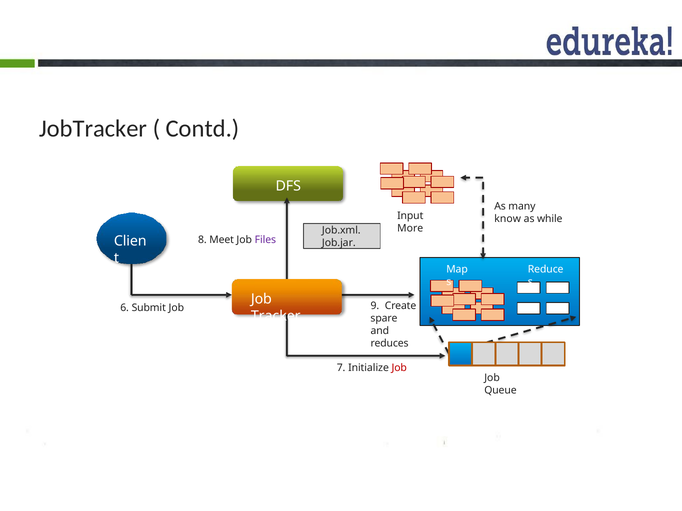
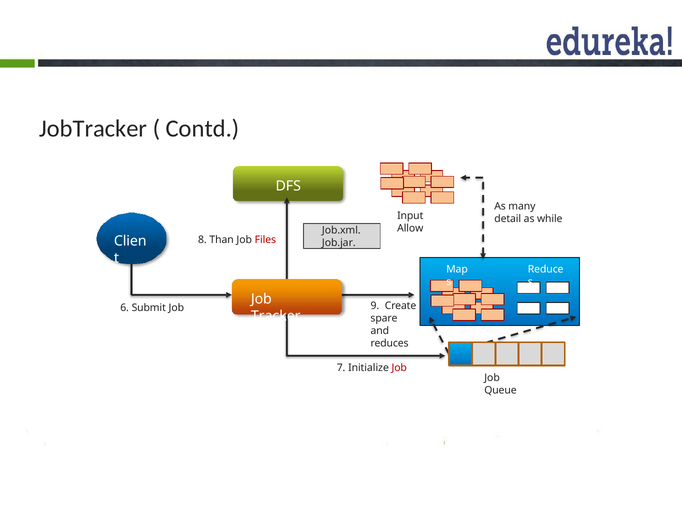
know: know -> detail (508, 219)
More: More -> Allow (410, 229)
Meet: Meet -> Than (222, 240)
Files colour: purple -> red (265, 240)
